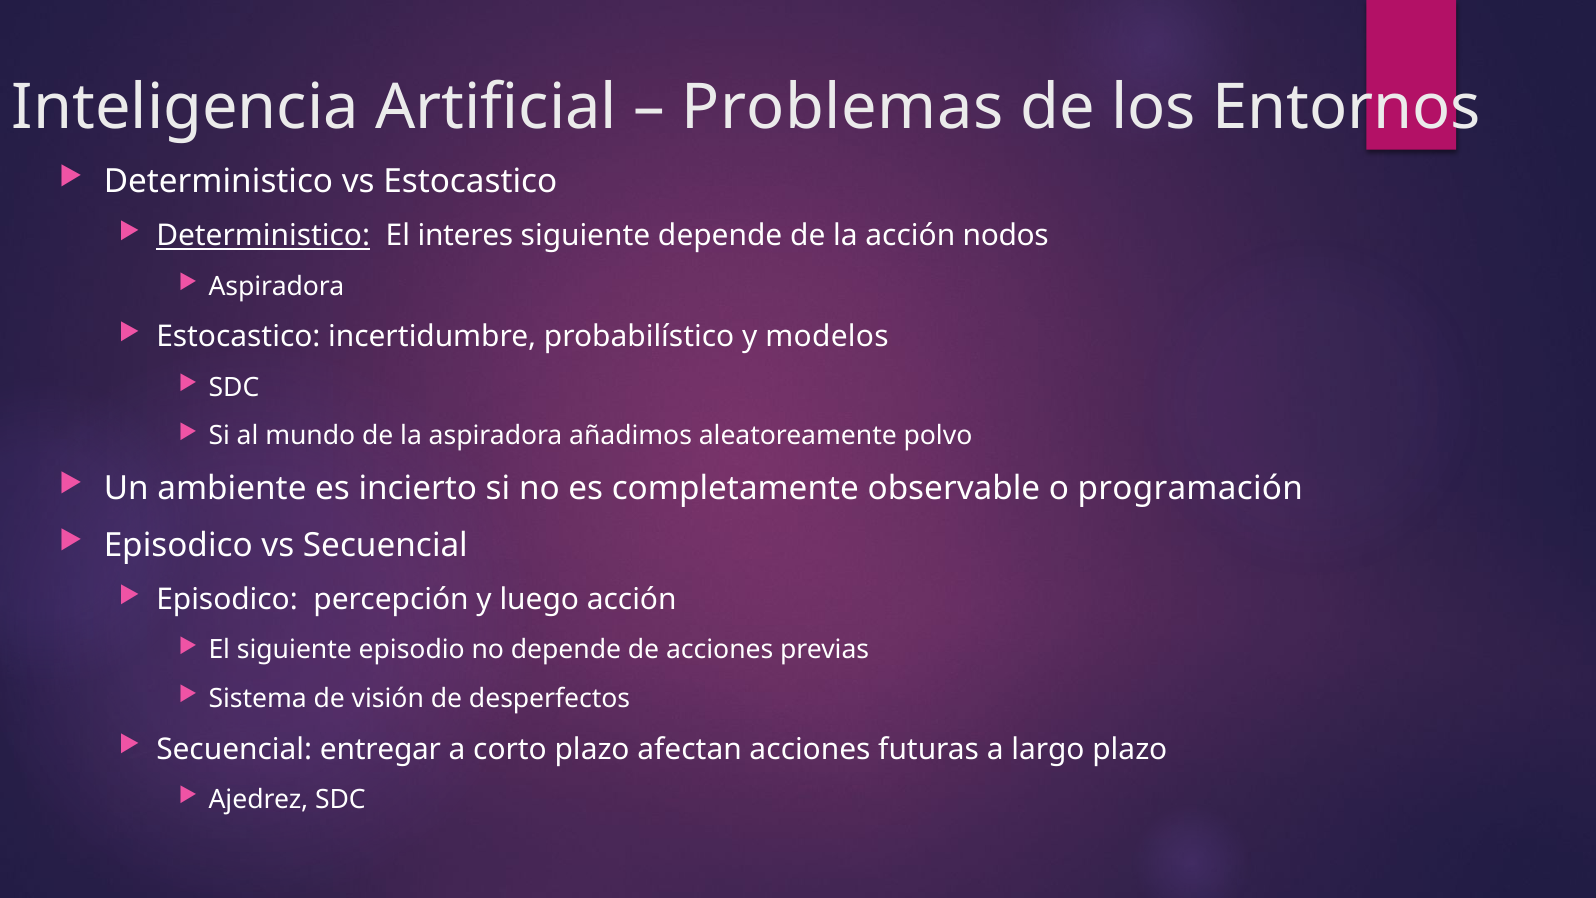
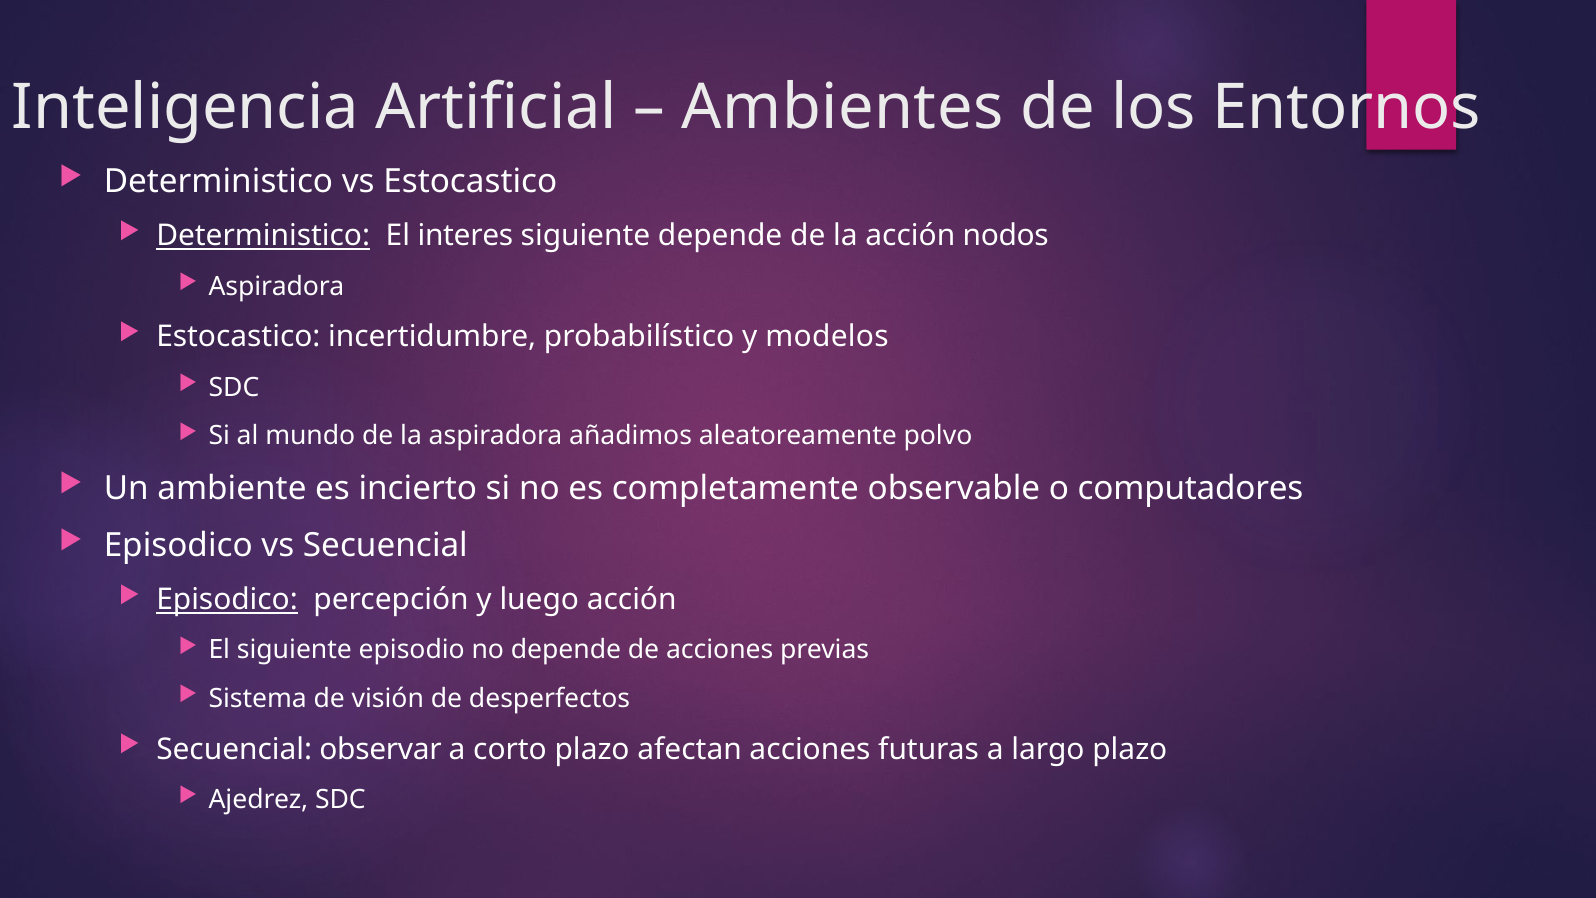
Problemas: Problemas -> Ambientes (843, 108)
programación: programación -> computadores (1190, 489)
Episodico underline: none -> present (227, 600)
entregar: entregar -> observar (381, 749)
